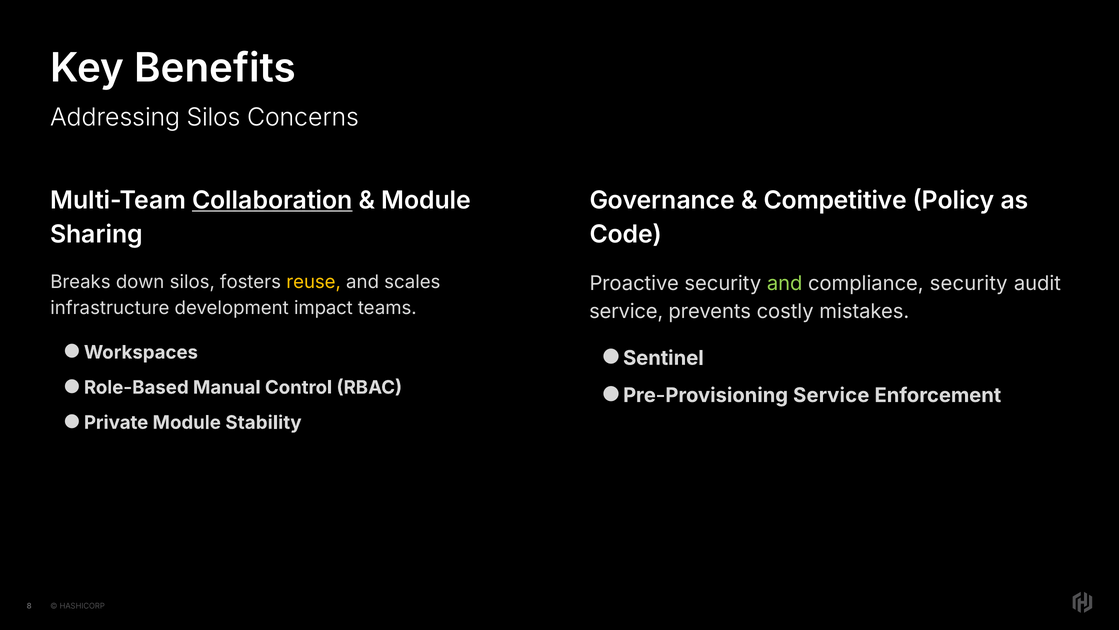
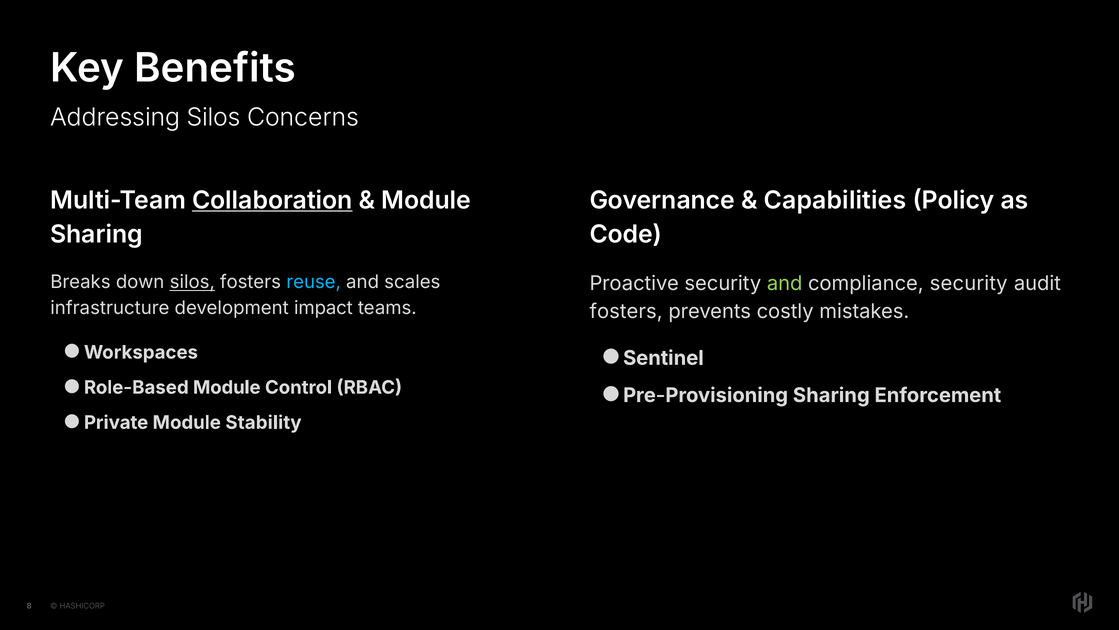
Competitive: Competitive -> Capabilities (835, 200)
silos underline: none -> present (192, 282)
reuse colour: yellow -> light blue (314, 282)
service: service -> fosters (626, 311)
Manual: Manual -> Module (227, 387)
Service: Service -> Sharing (831, 395)
